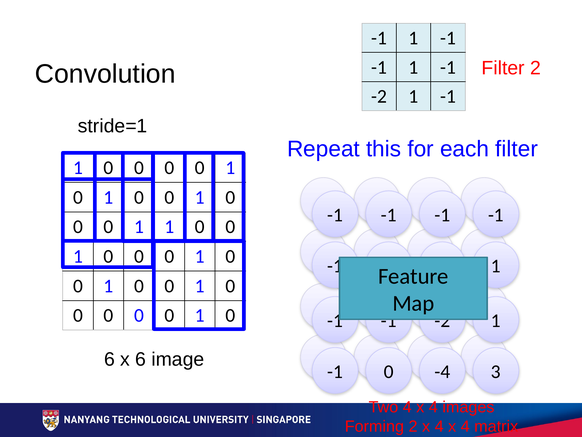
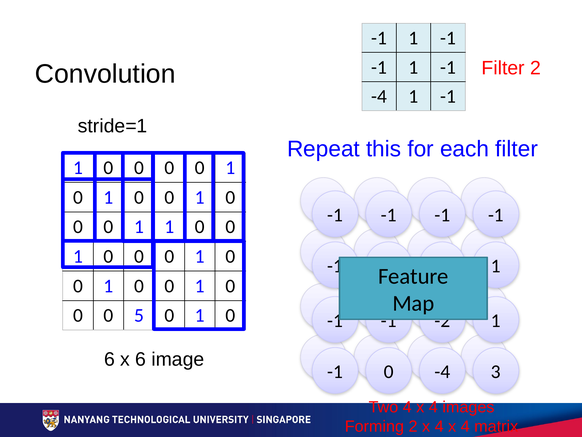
-2: -2 -> -4 (379, 96)
0: 0 -> 5 (139, 315)
